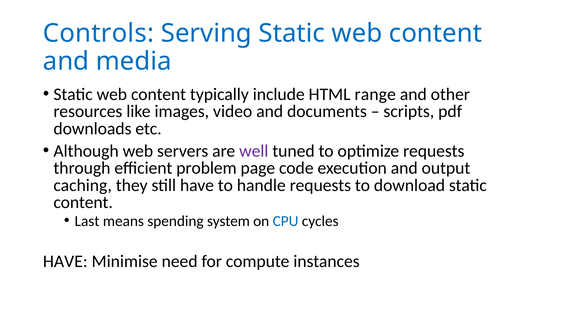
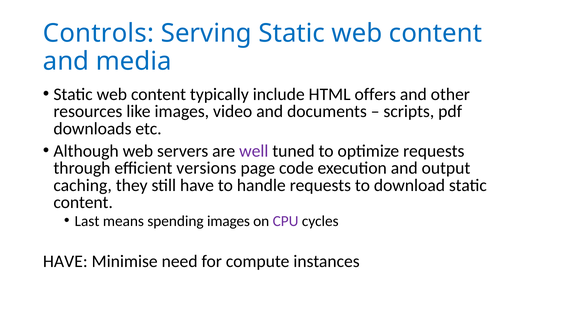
range: range -> offers (375, 94)
problem: problem -> versions (206, 168)
spending system: system -> images (228, 221)
CPU colour: blue -> purple (286, 221)
